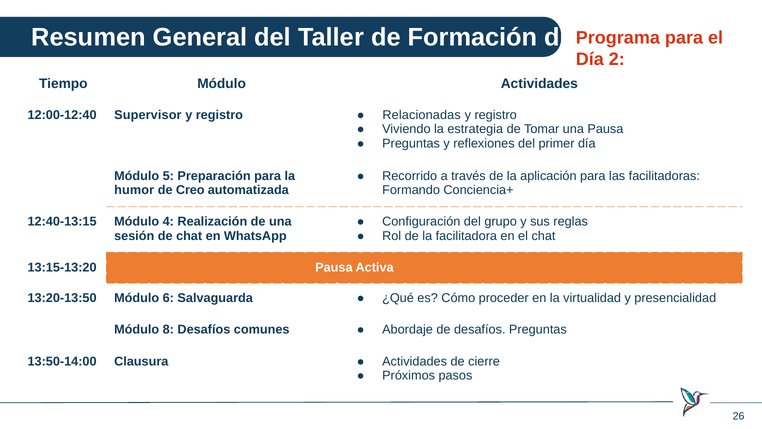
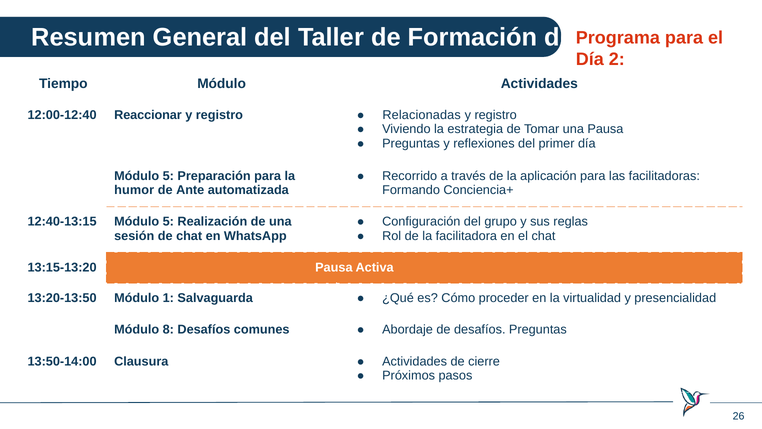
Supervisor: Supervisor -> Reaccionar (148, 115)
Creo: Creo -> Ante (190, 190)
12:40-13:15 Módulo 4: 4 -> 5 (168, 222)
6: 6 -> 1 (168, 298)
